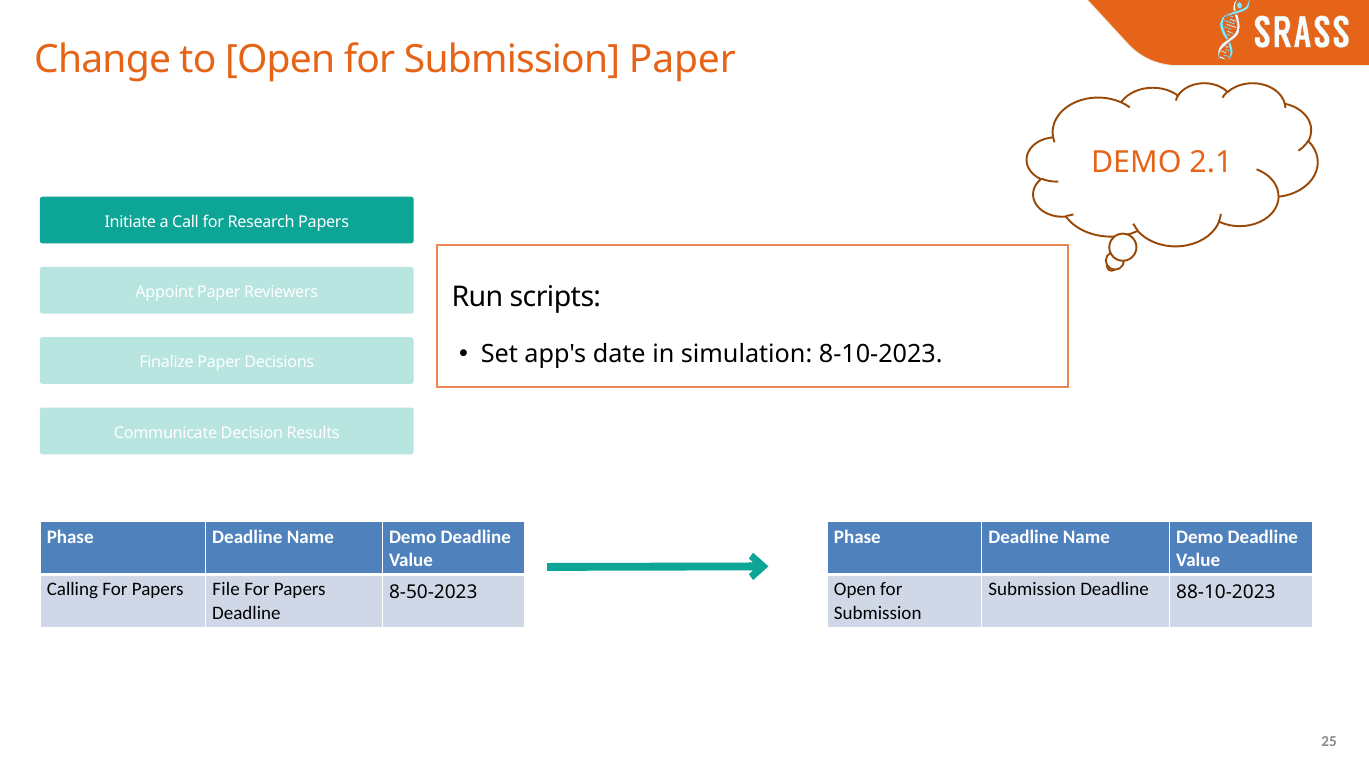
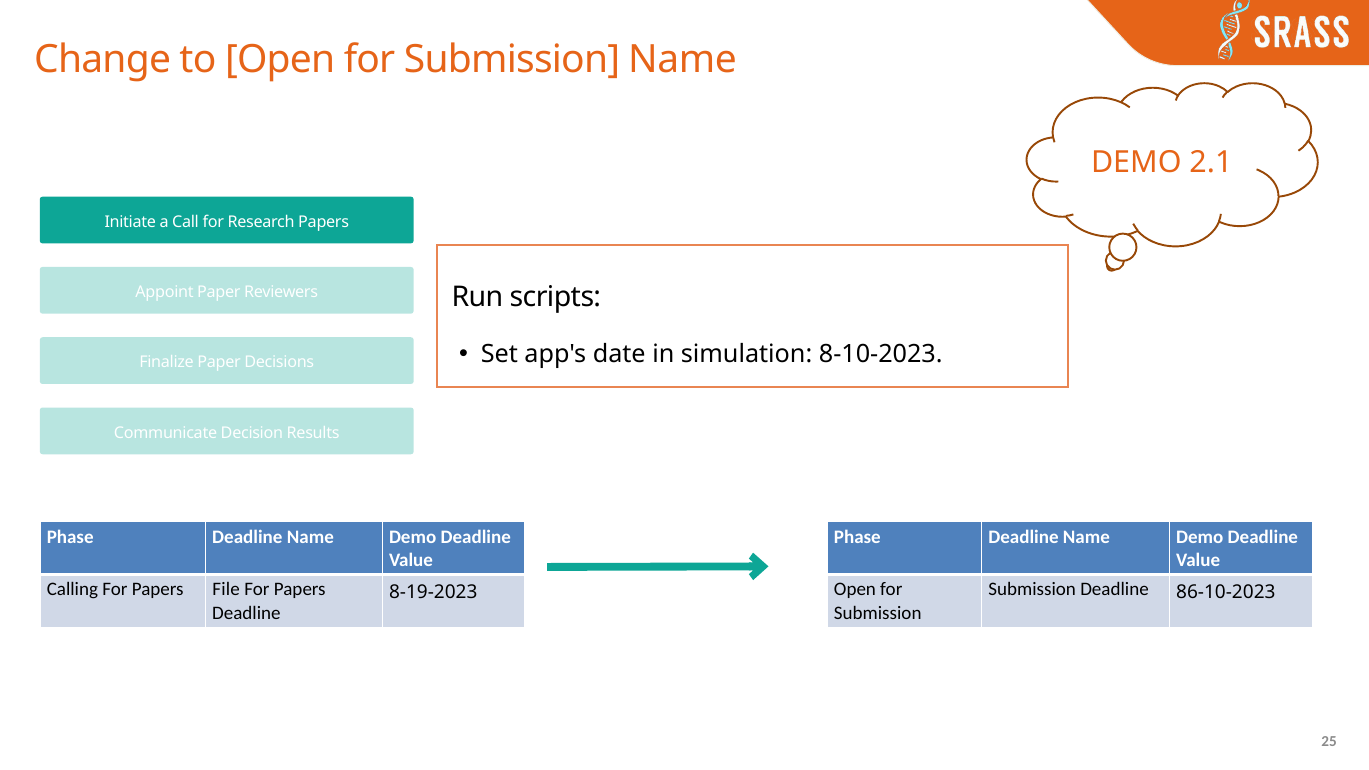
Submission Paper: Paper -> Name (682, 60)
88-10-2023: 88-10-2023 -> 86-10-2023 (1226, 592)
8-50-2023: 8-50-2023 -> 8-19-2023 (433, 592)
